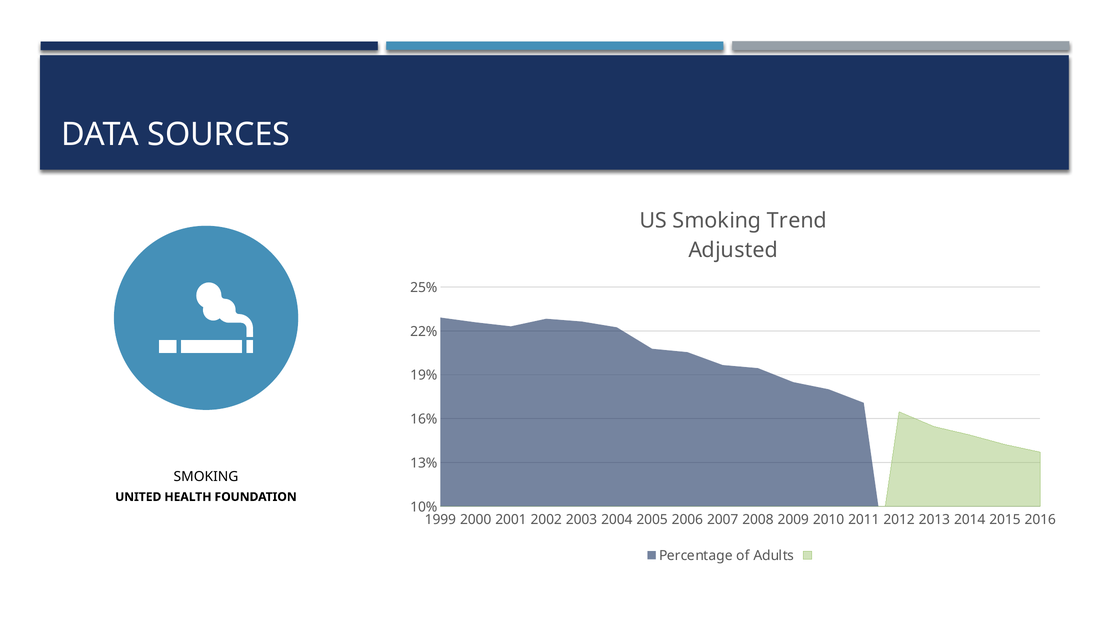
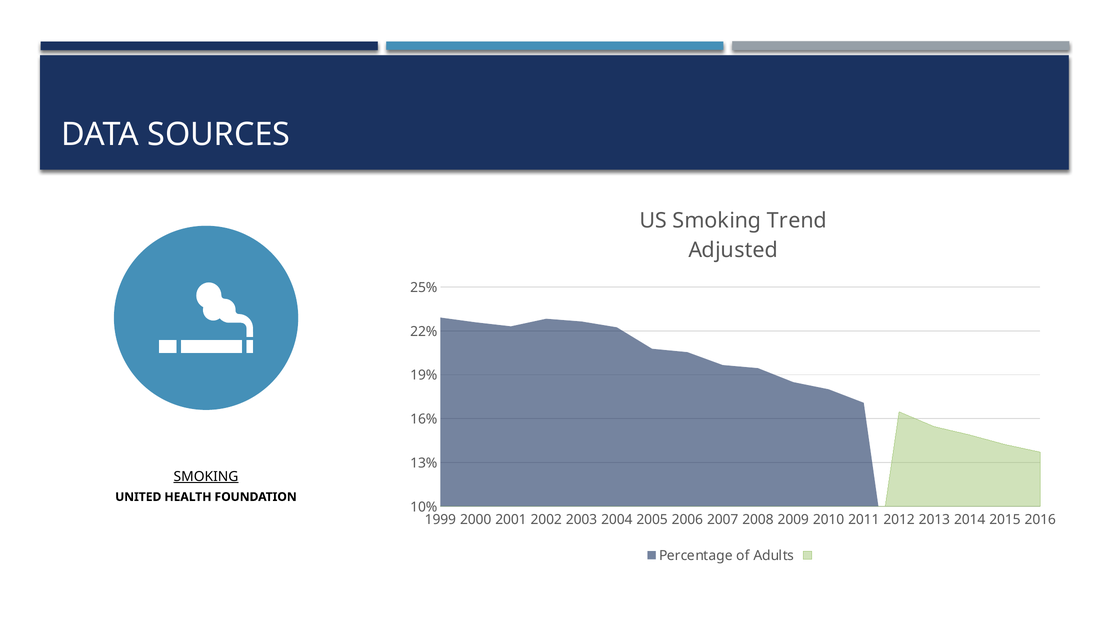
SMOKING underline: none -> present (206, 477)
